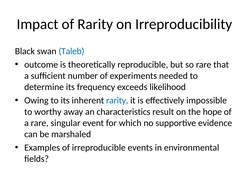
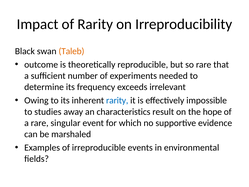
Taleb colour: blue -> orange (71, 51)
likelihood: likelihood -> irrelevant (168, 87)
worthy: worthy -> studies (48, 112)
